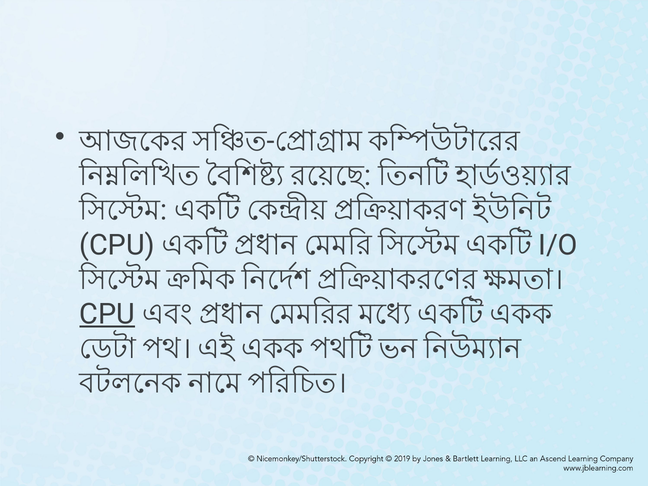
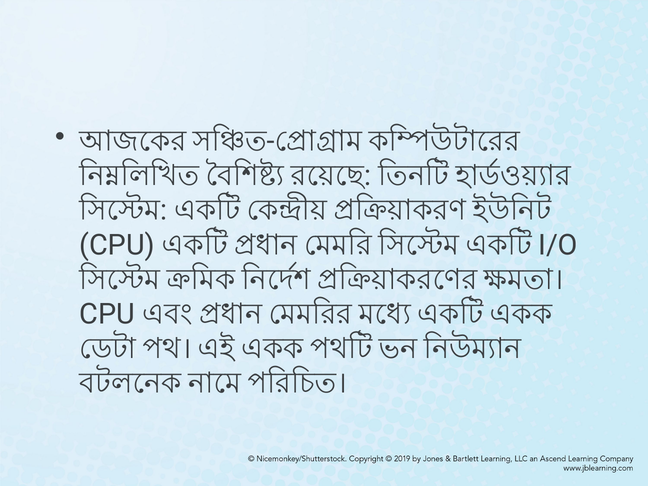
CPU underline: present -> none (107, 314)
